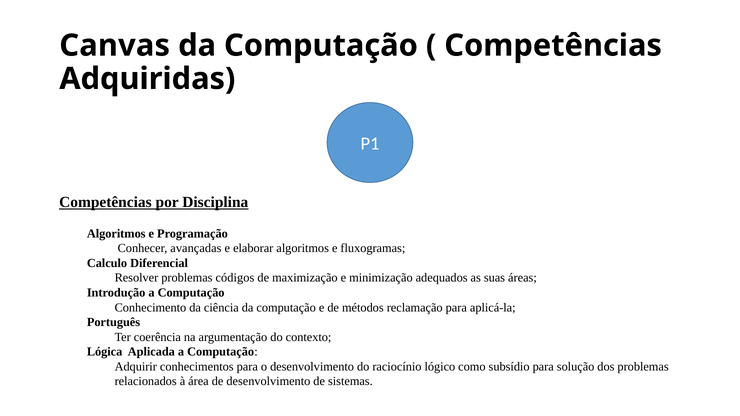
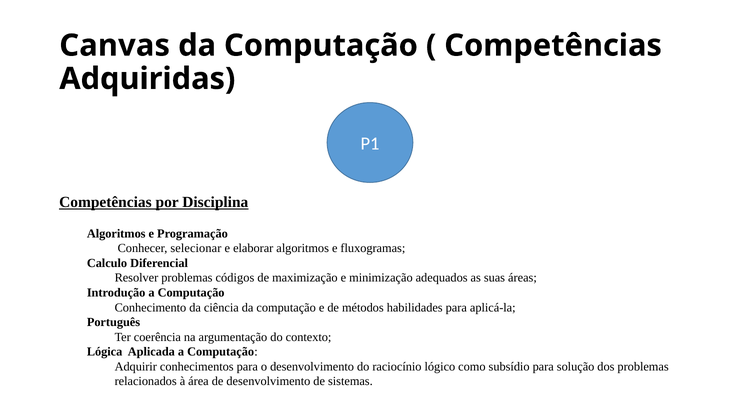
avançadas: avançadas -> selecionar (196, 248)
reclamação: reclamação -> habilidades (415, 308)
